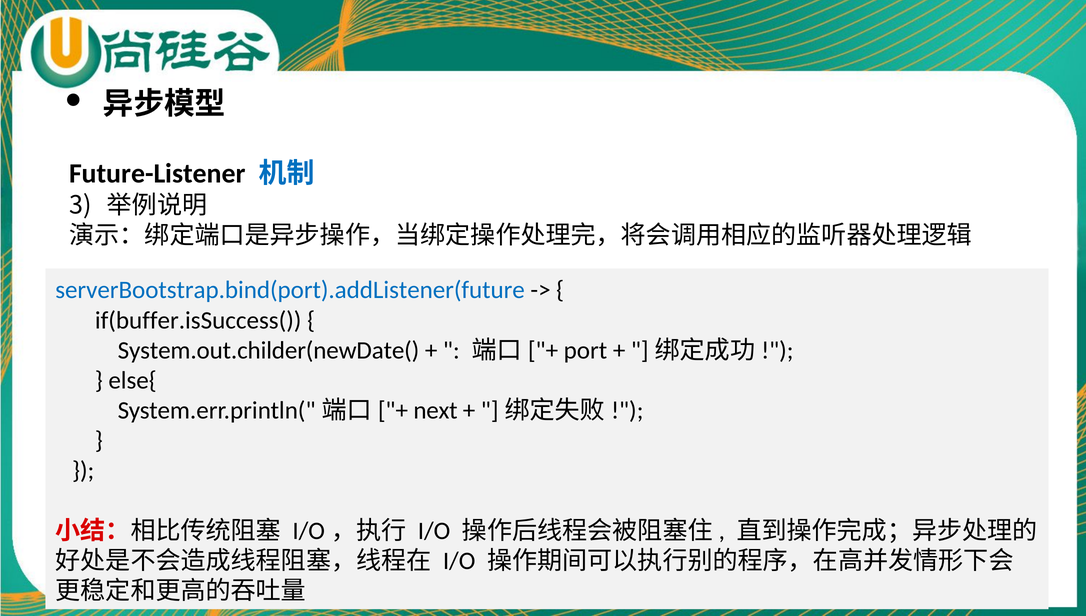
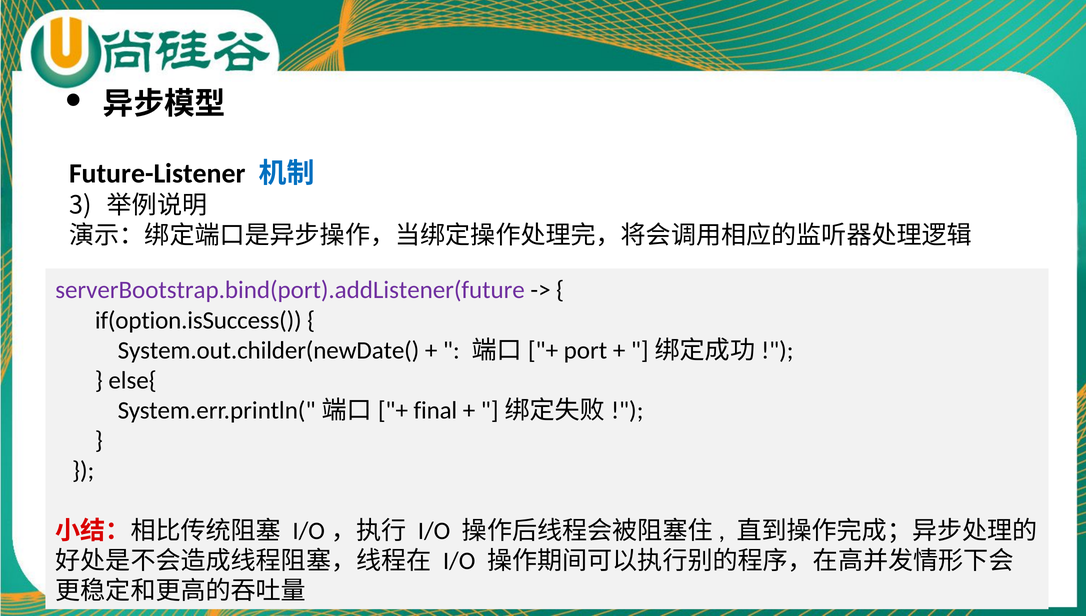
serverBootstrap.bind(port).addListener(future colour: blue -> purple (290, 290)
if(buffer.isSuccess(: if(buffer.isSuccess( -> if(option.isSuccess( (198, 320)
next: next -> final (435, 411)
